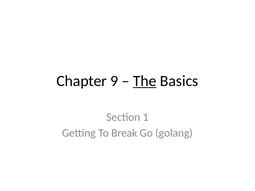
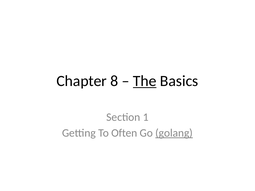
9: 9 -> 8 (114, 81)
Break: Break -> Often (124, 133)
golang underline: none -> present (174, 133)
